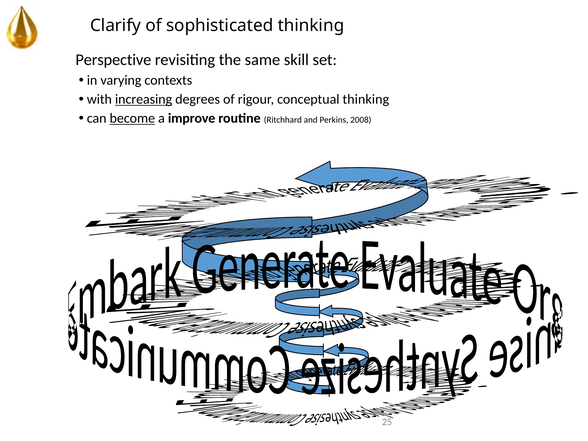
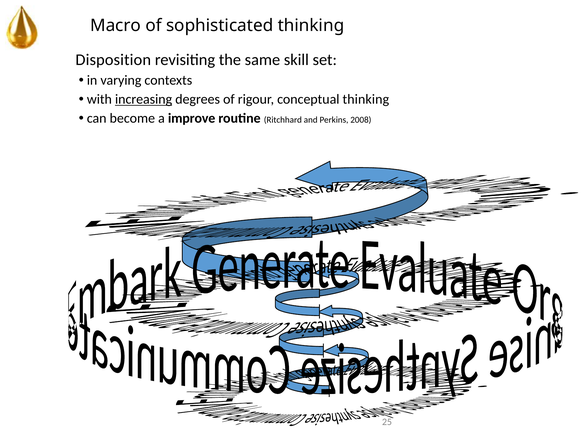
Clarify: Clarify -> Macro (116, 25)
Perspective: Perspective -> Disposition (113, 60)
become underline: present -> none (132, 118)
